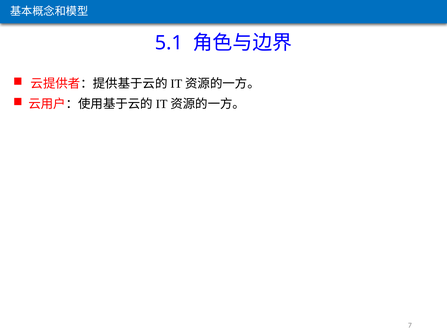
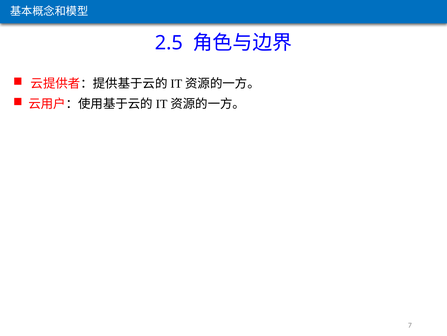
5.1: 5.1 -> 2.5 (169, 43)
